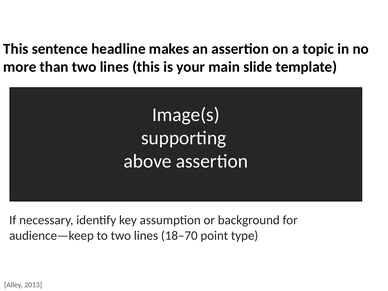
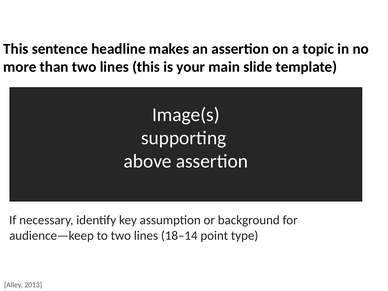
18–70: 18–70 -> 18–14 (179, 236)
